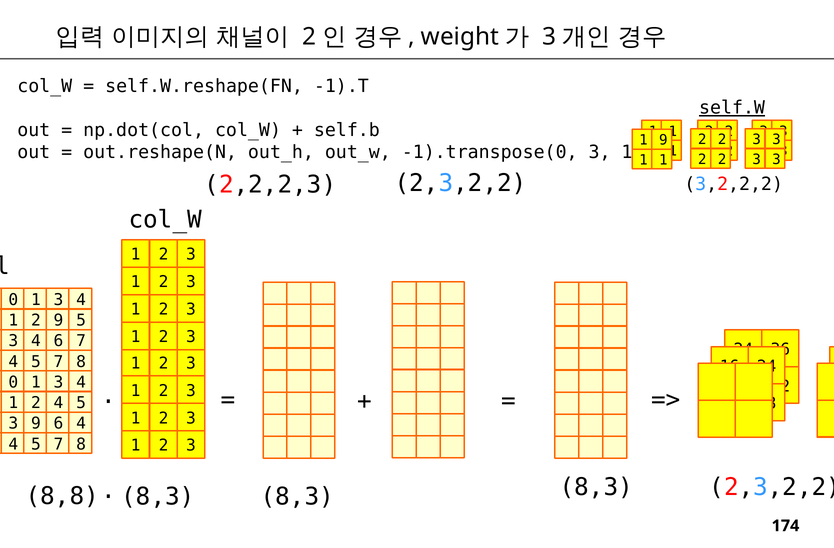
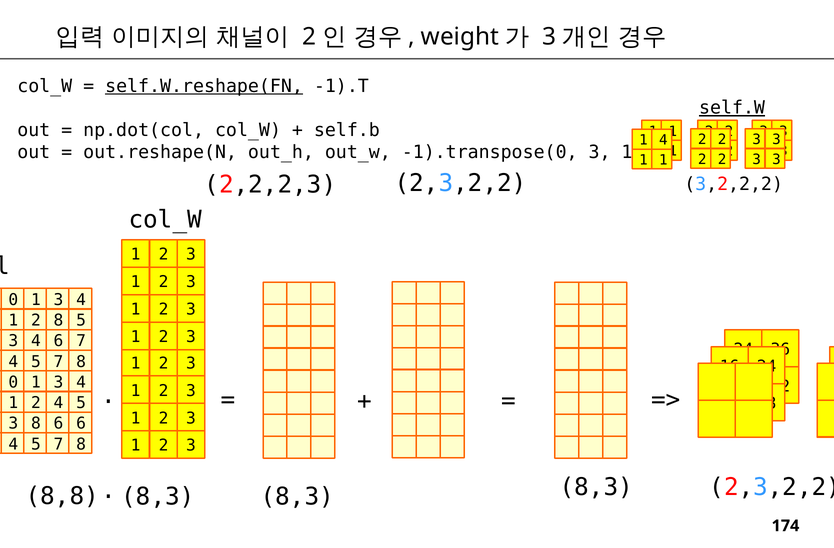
self.W.reshape(FN underline: none -> present (204, 86)
1 9: 9 -> 4 (663, 140)
2 9: 9 -> 8 (58, 320)
3 9: 9 -> 8 (36, 423)
6 4: 4 -> 6 (81, 423)
